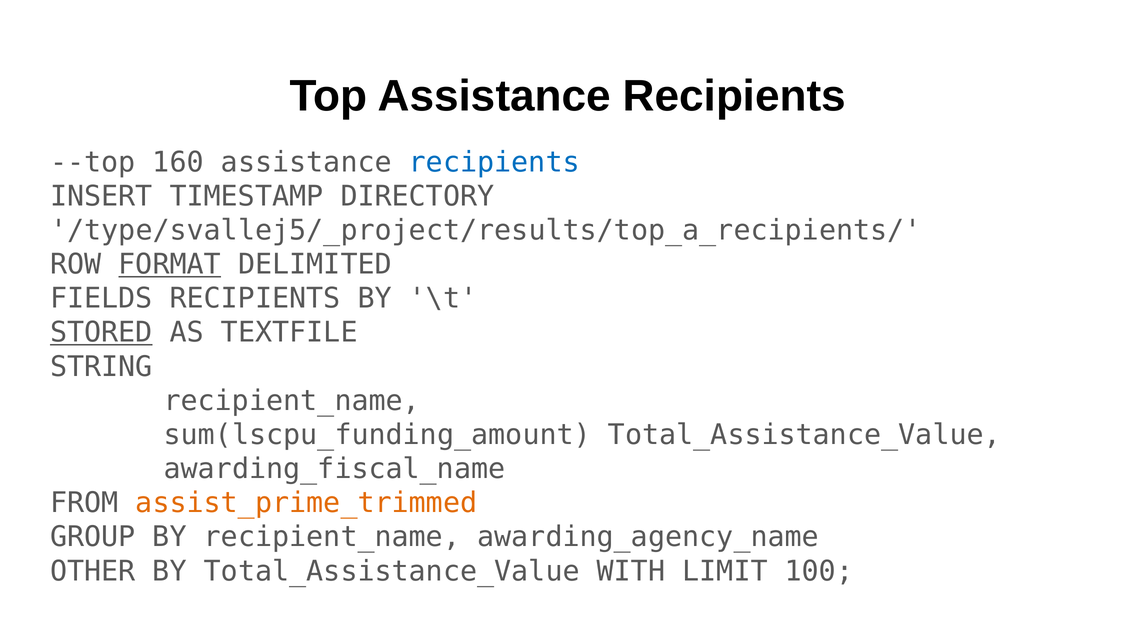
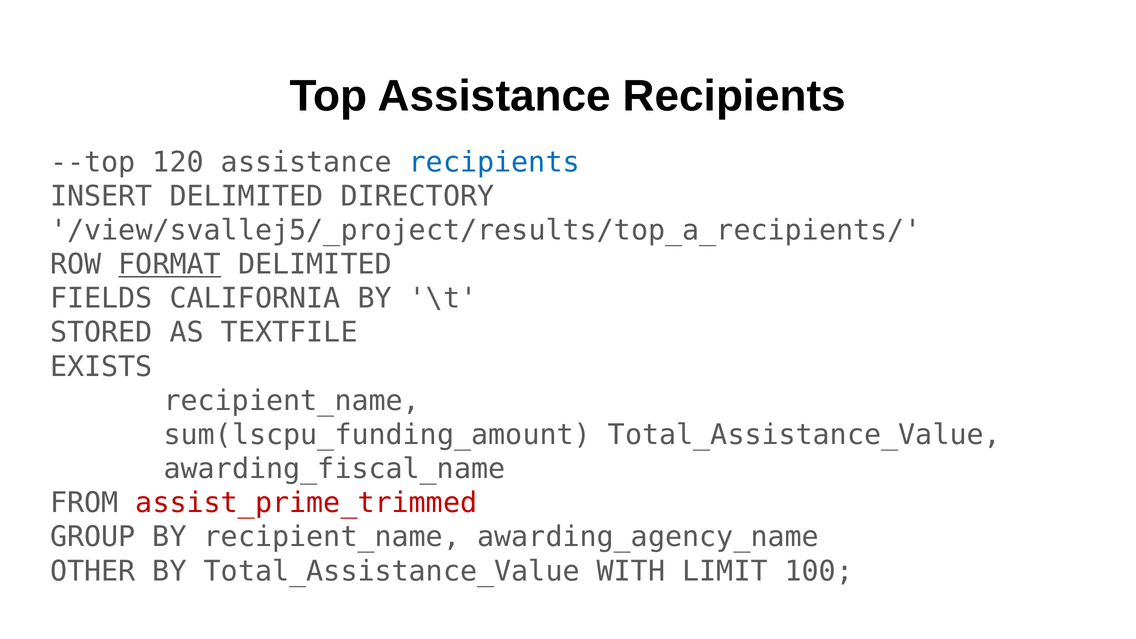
160: 160 -> 120 (178, 162)
INSERT TIMESTAMP: TIMESTAMP -> DELIMITED (247, 196)
/type/svallej5/_project/results/top_a_recipients/: /type/svallej5/_project/results/top_a_recipients/ -> /view/svallej5/_project/results/top_a_recipients/ (486, 230)
FIELDS RECIPIENTS: RECIPIENTS -> CALIFORNIA (255, 299)
STORED underline: present -> none (101, 333)
STRING: STRING -> EXISTS (101, 367)
assist_prime_trimmed colour: orange -> red (306, 503)
